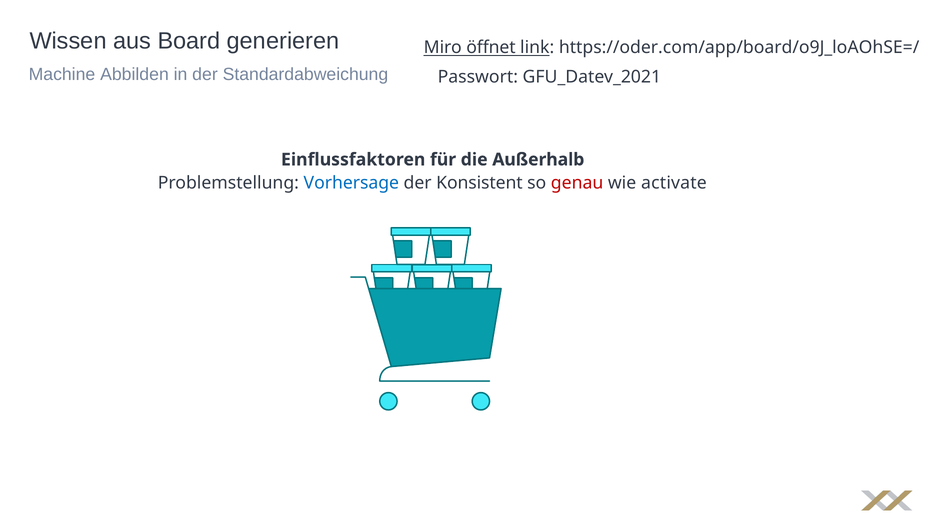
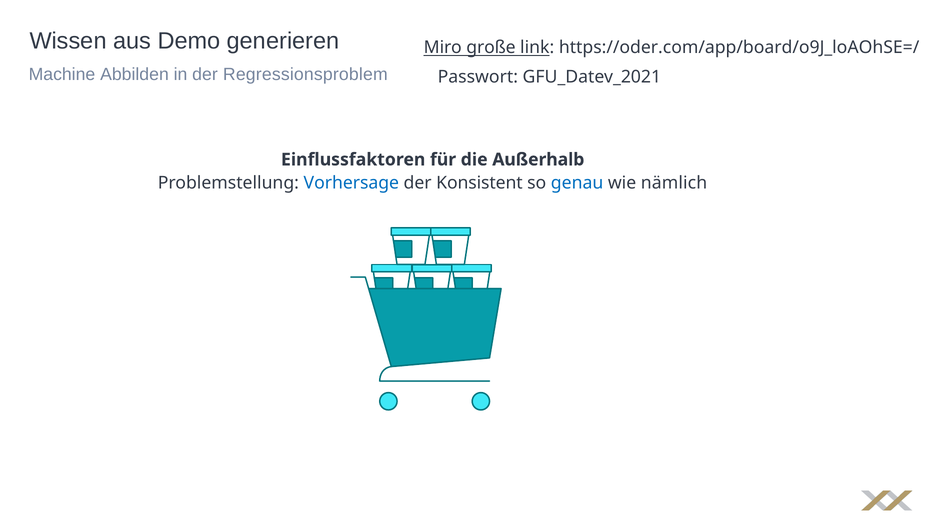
Board: Board -> Demo (189, 41)
öffnet: öffnet -> große (491, 47)
Standardabweichung: Standardabweichung -> Regressionsproblem (305, 74)
genau colour: red -> blue (577, 183)
activate: activate -> nämlich (674, 183)
